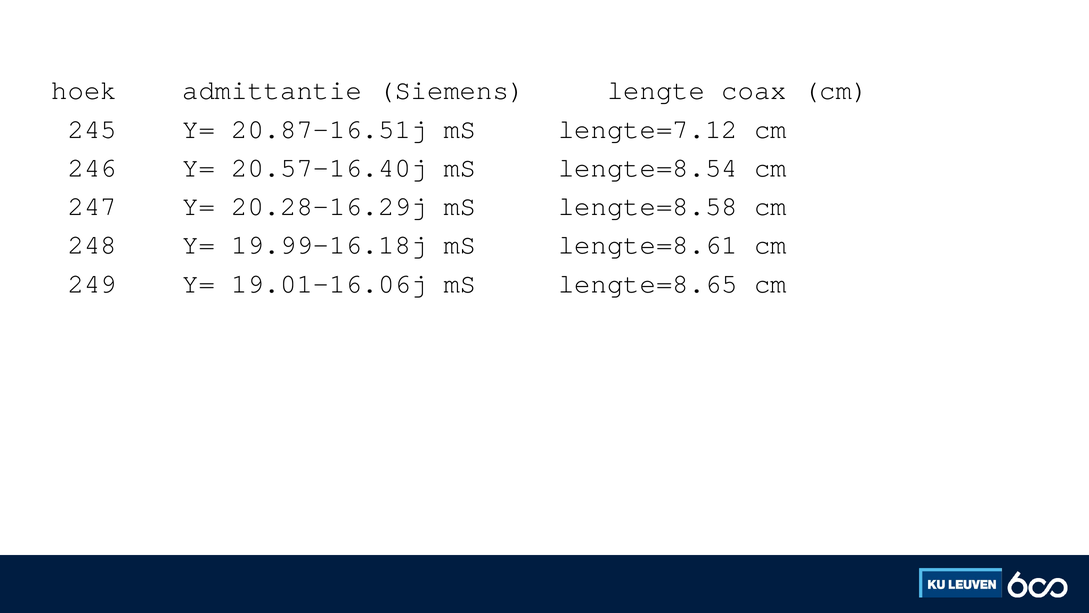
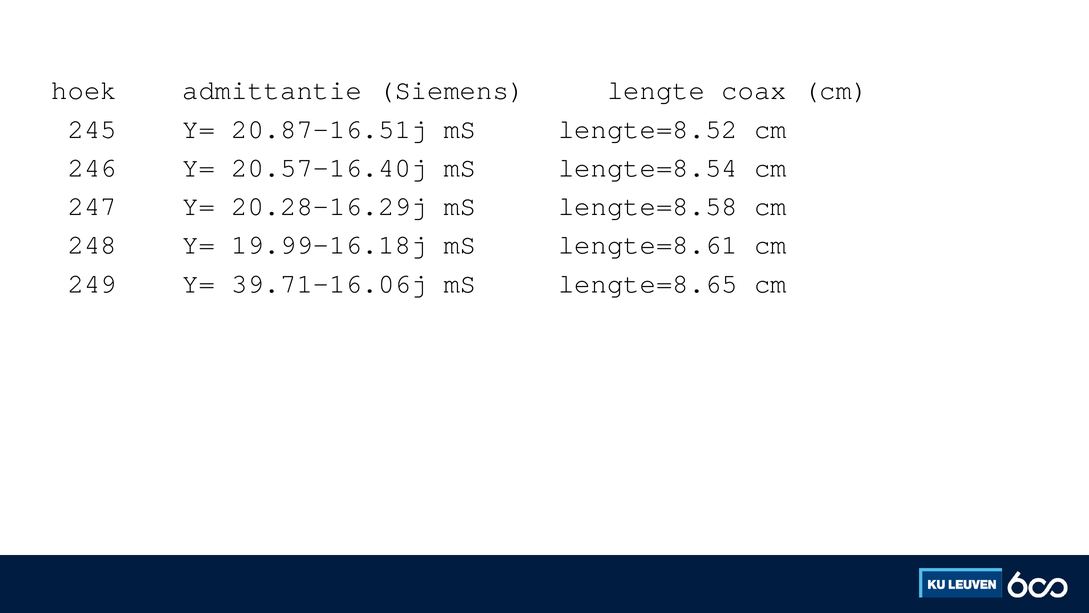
lengte=7.12: lengte=7.12 -> lengte=8.52 (648, 129)
19.01-16.06j: 19.01-16.06j -> 39.71-16.06j (329, 283)
